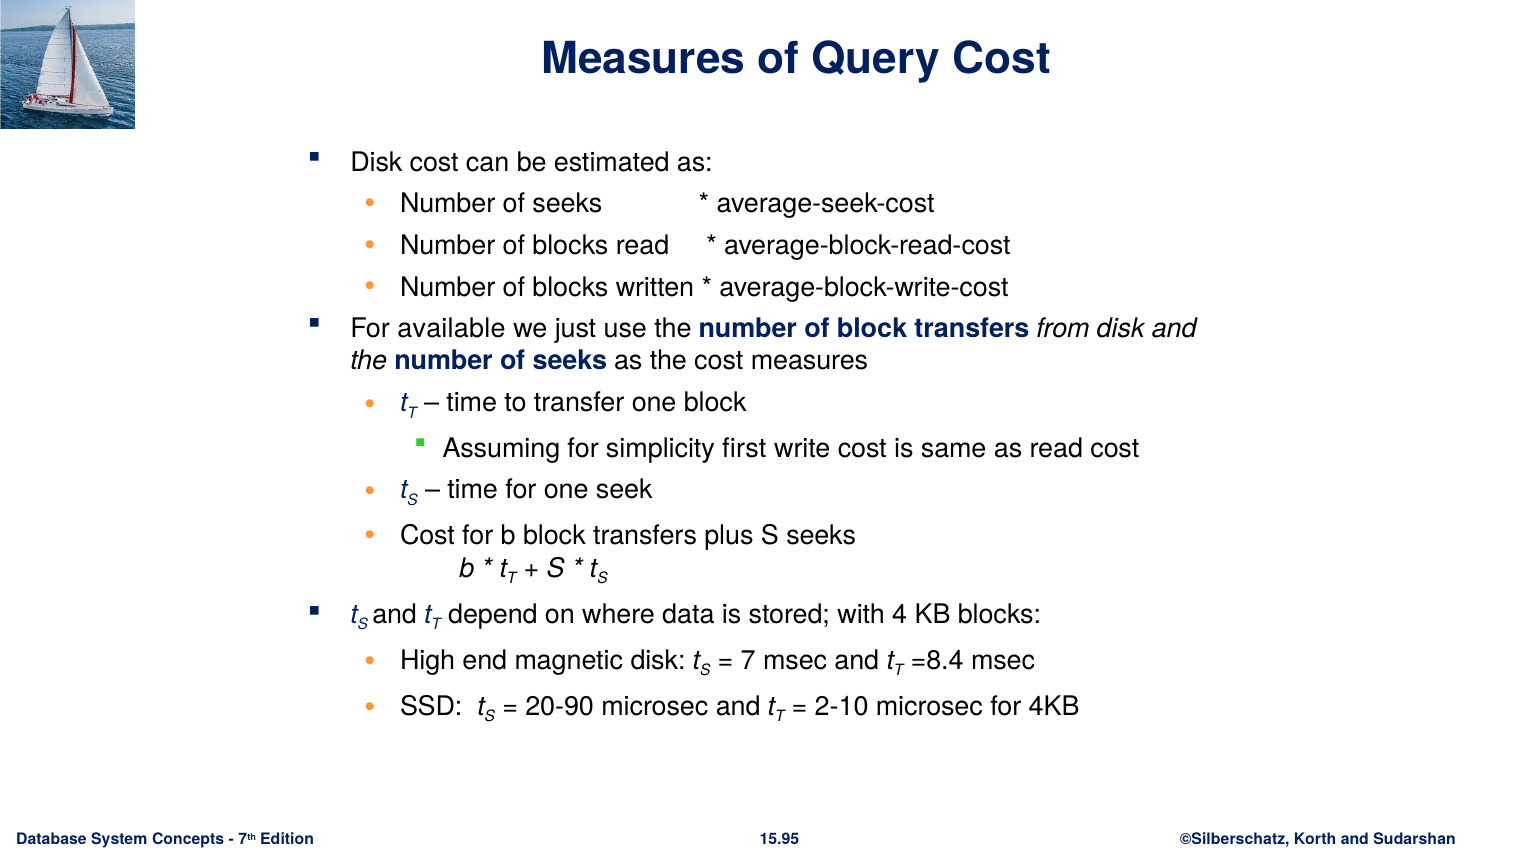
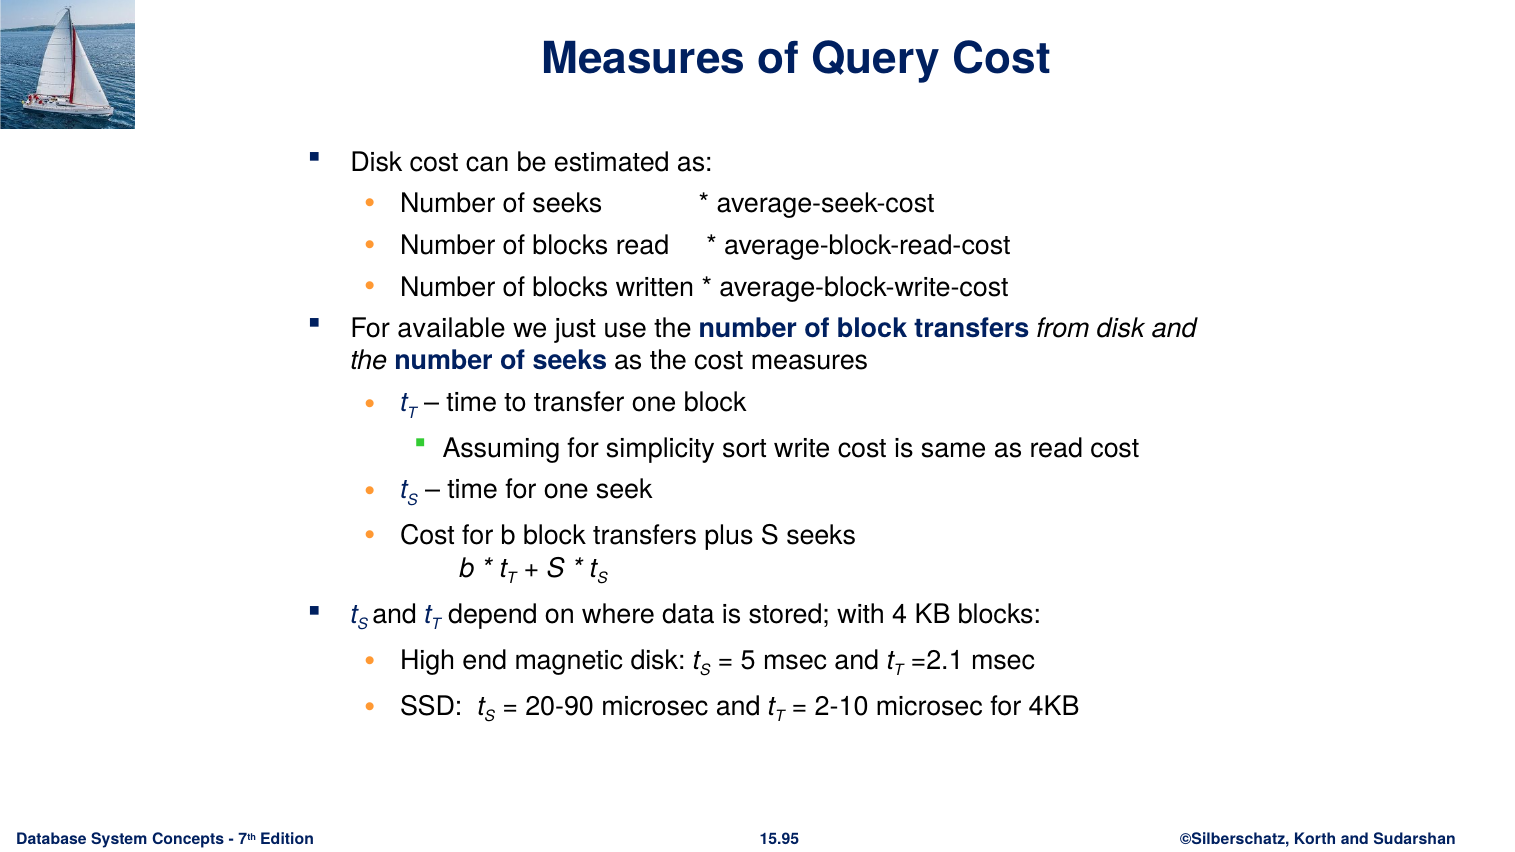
first: first -> sort (744, 449)
7: 7 -> 5 (748, 660)
=8.4: =8.4 -> =2.1 (937, 660)
